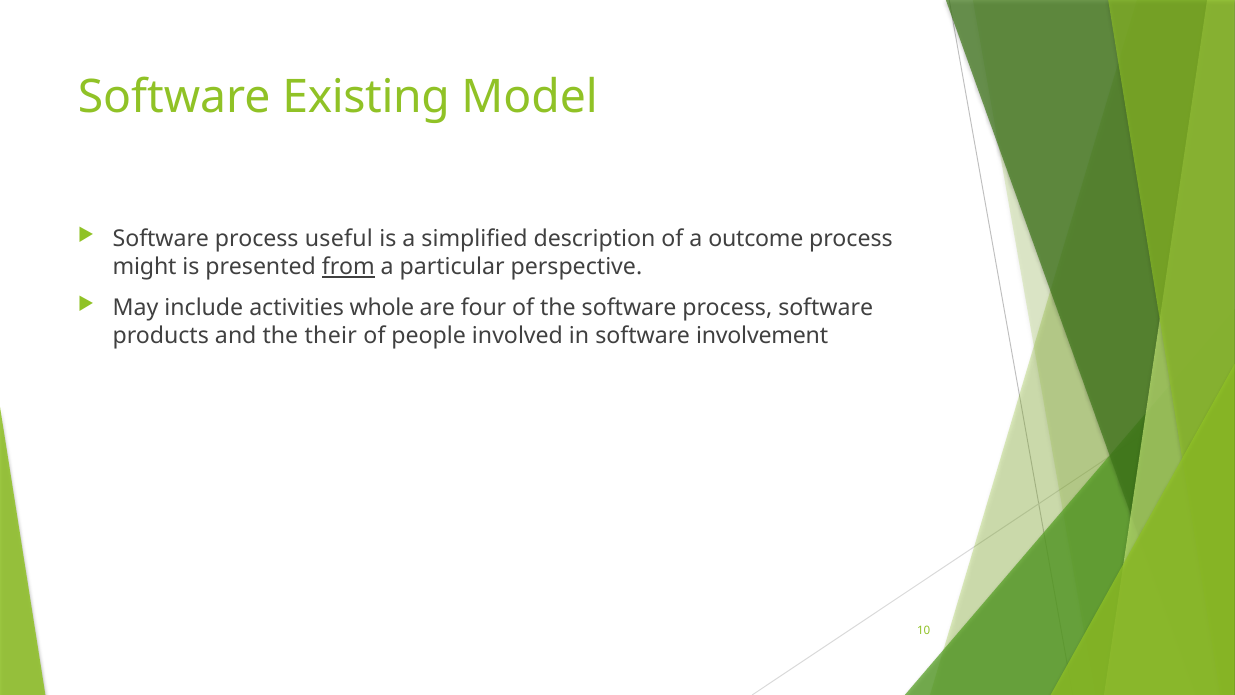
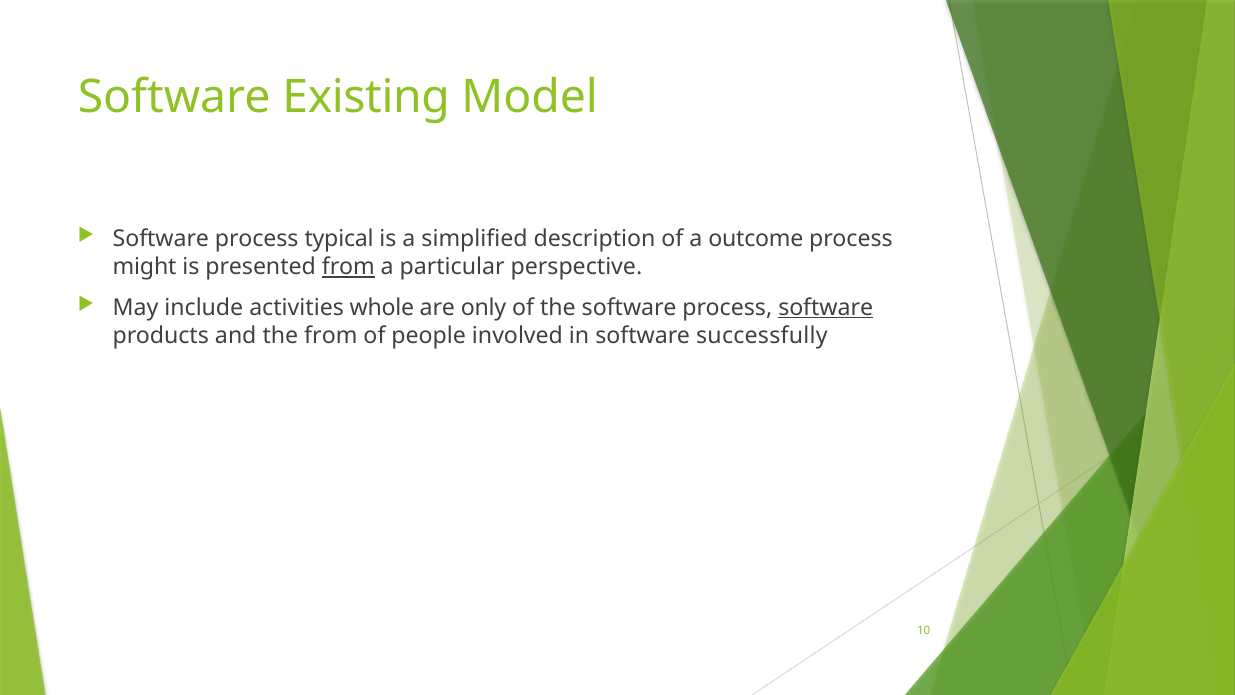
useful: useful -> typical (339, 239)
four: four -> only (484, 307)
software underline: none -> present (826, 307)
the their: their -> from (331, 335)
involvement: involvement -> successfully (762, 335)
